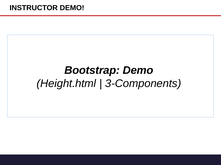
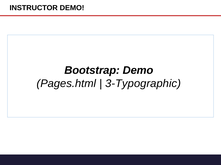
Height.html: Height.html -> Pages.html (66, 84)
3-Components: 3-Components -> 3-Typographic (143, 84)
